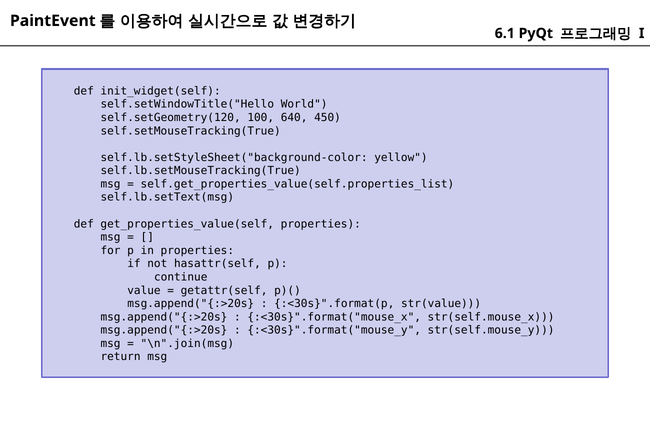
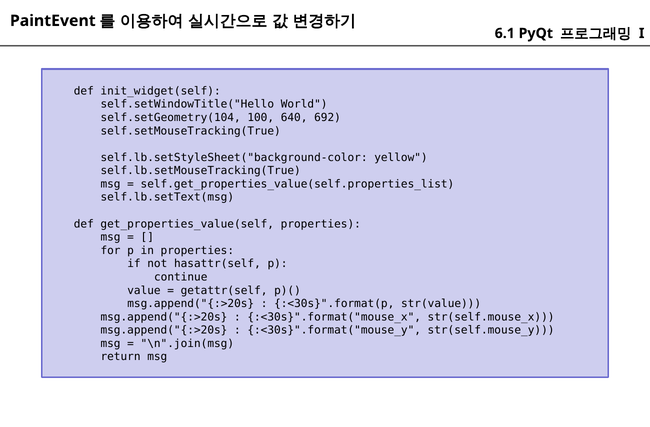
self.setGeometry(120: self.setGeometry(120 -> self.setGeometry(104 (171, 118)
450: 450 -> 692 (328, 118)
